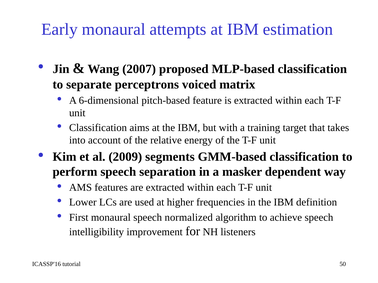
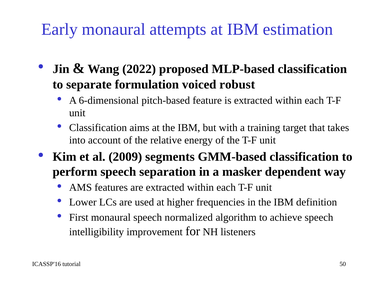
2007: 2007 -> 2022 (139, 69)
perceptrons: perceptrons -> formulation (147, 85)
matrix: matrix -> robust (237, 85)
